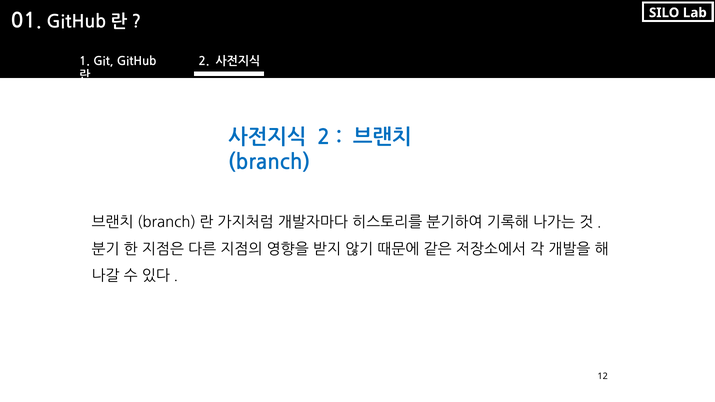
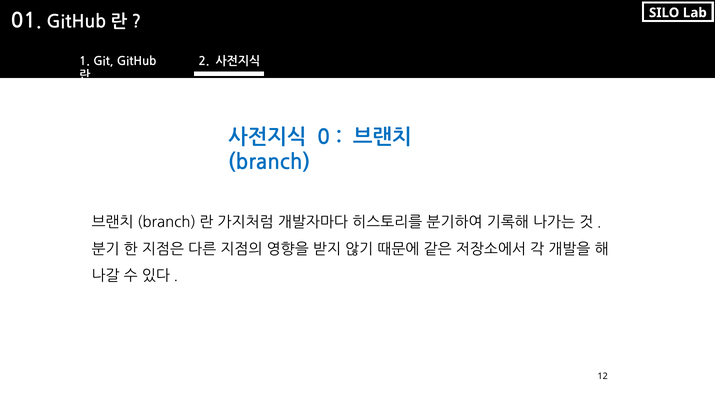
2: 2 -> 0 (324, 138)
